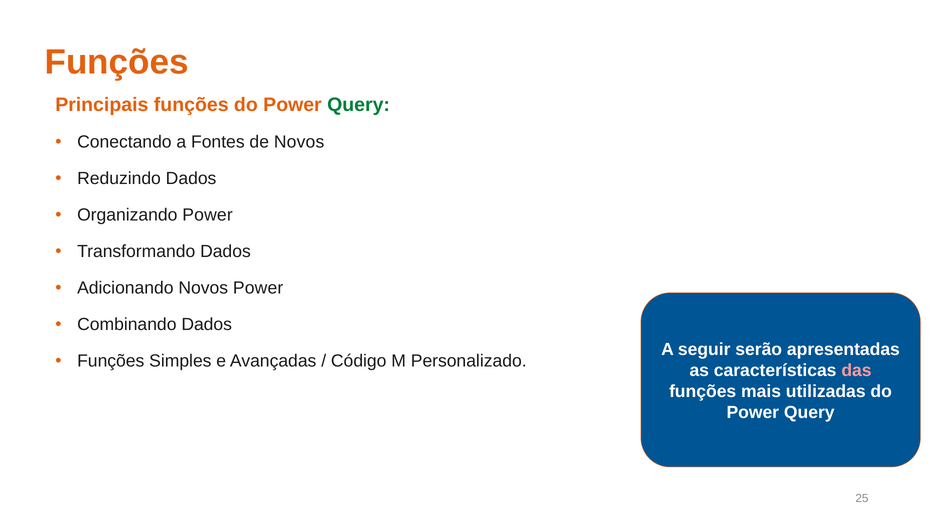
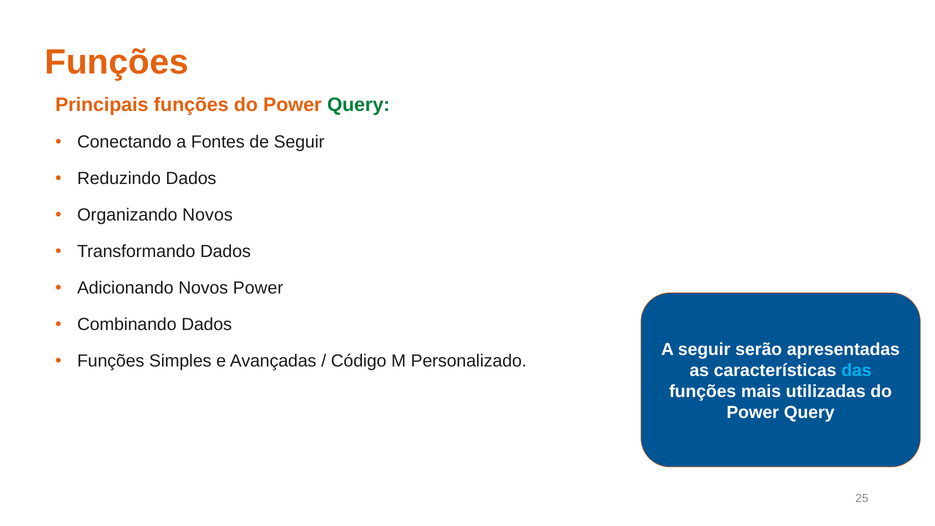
de Novos: Novos -> Seguir (299, 142)
Organizando Power: Power -> Novos (208, 215)
das colour: pink -> light blue (857, 371)
